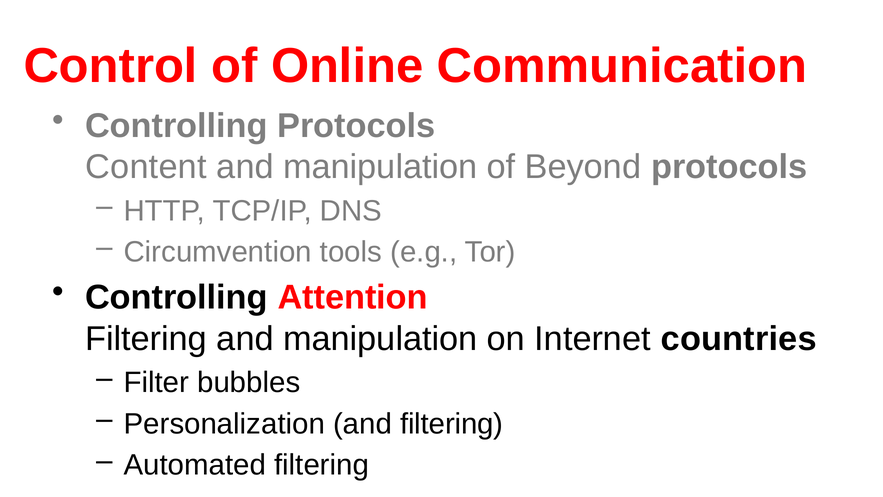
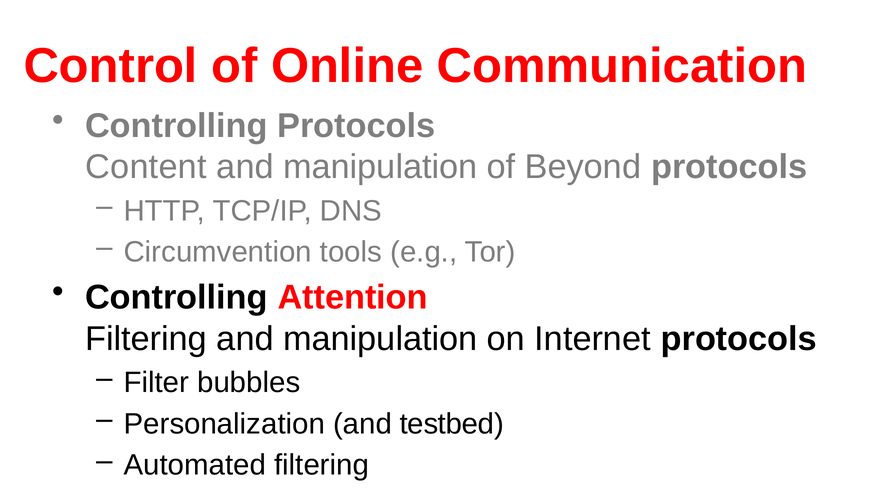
Internet countries: countries -> protocols (739, 339)
and filtering: filtering -> testbed (452, 424)
